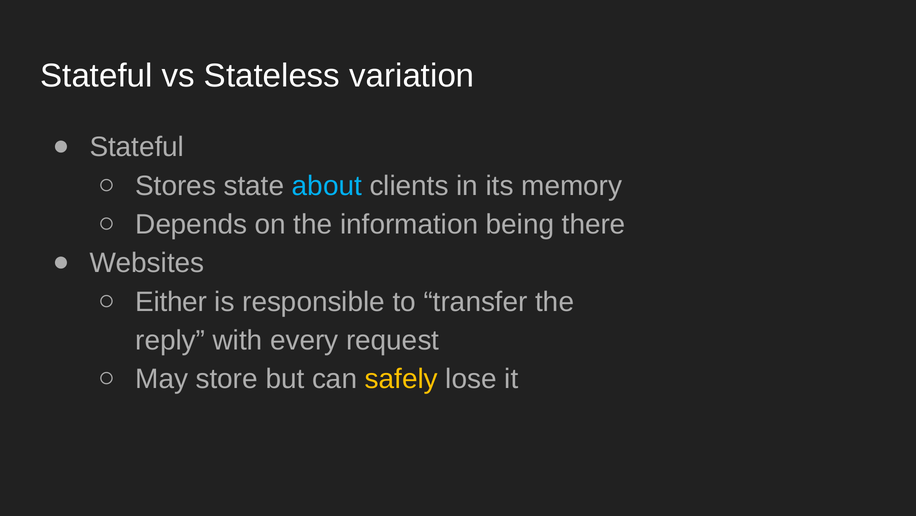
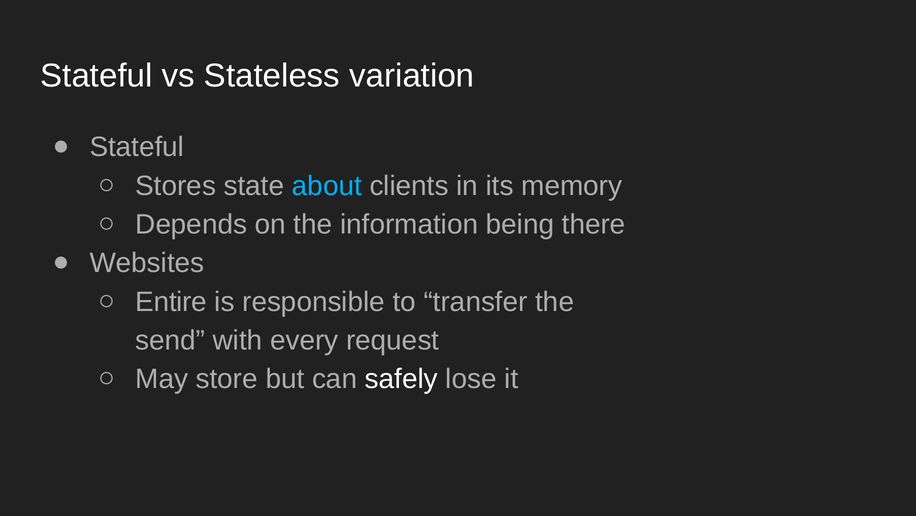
Either: Either -> Entire (171, 301)
reply: reply -> send (170, 340)
safely colour: yellow -> white (401, 379)
